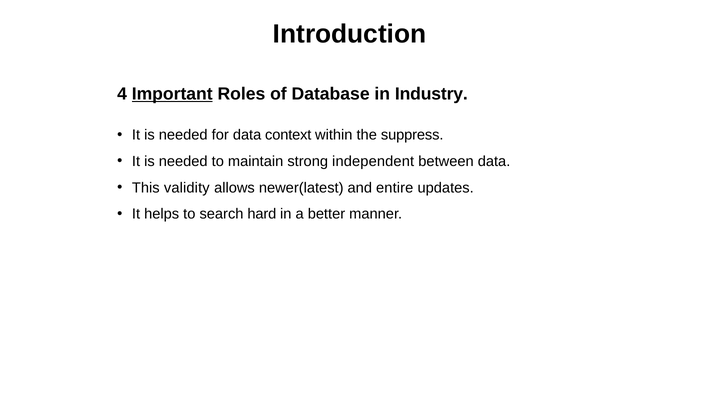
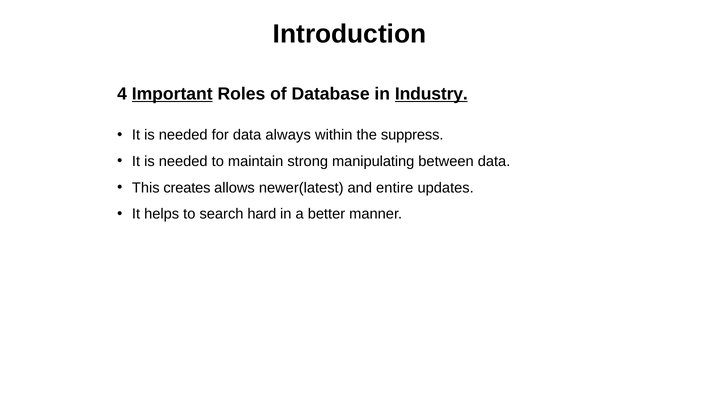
Industry underline: none -> present (431, 94)
context: context -> always (288, 135)
independent: independent -> manipulating (373, 161)
validity: validity -> creates (187, 188)
